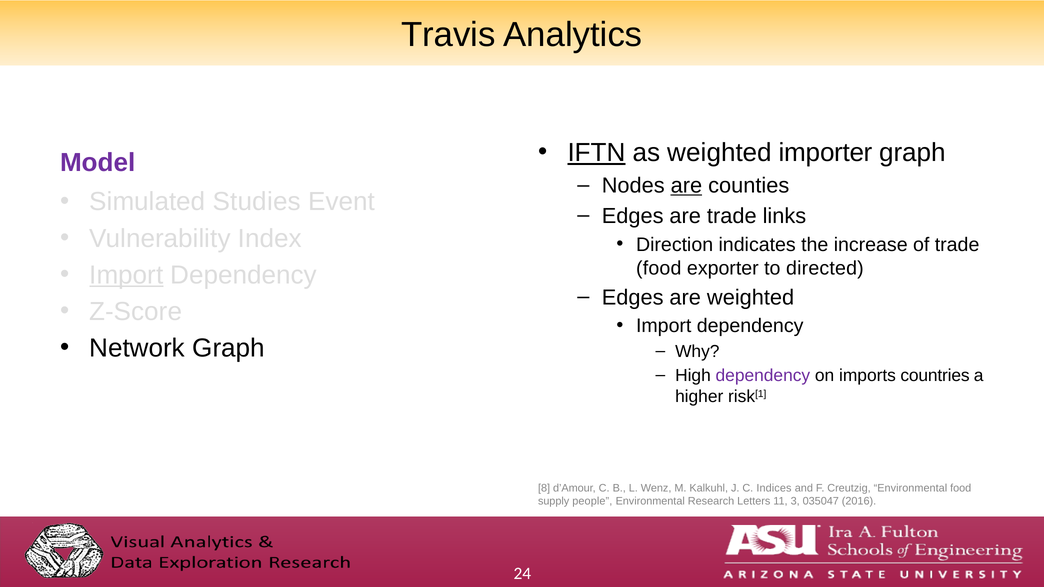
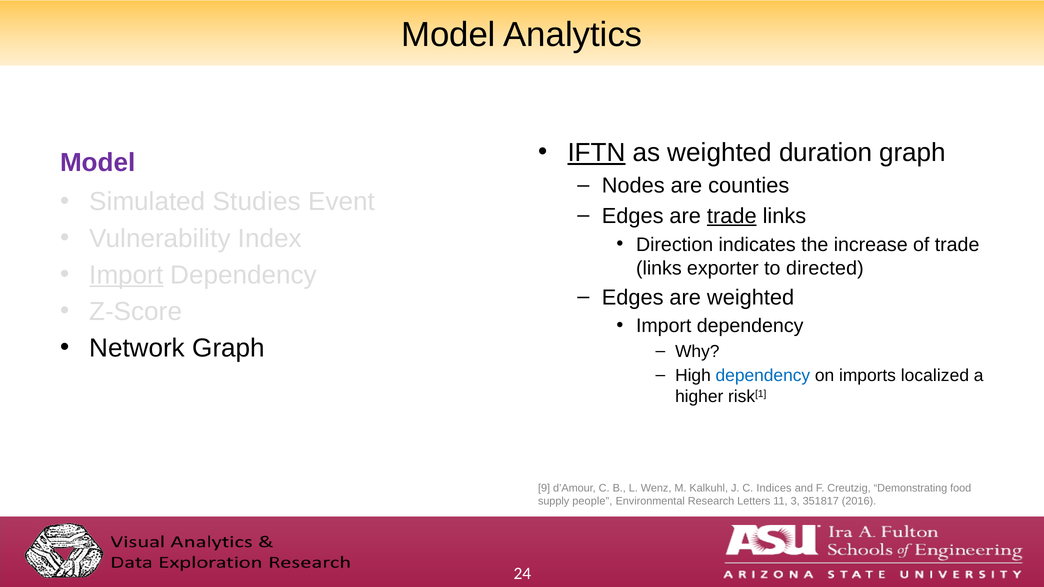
Travis: Travis -> Model (448, 35)
importer: importer -> duration (826, 153)
are underline: present -> none (686, 186)
trade underline: none -> present (732, 216)
food: food -> links (659, 268)
dependency colour: purple -> blue (763, 376)
countries: countries -> localized (935, 376)
8: 8 -> 9 (544, 489)
Creutzig Environmental: Environmental -> Demonstrating (910, 489)
035047: 035047 -> 351817 (821, 502)
